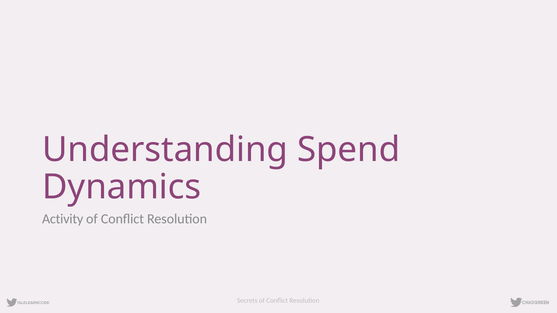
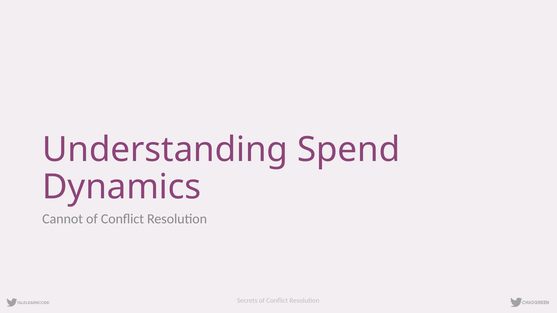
Activity: Activity -> Cannot (63, 219)
